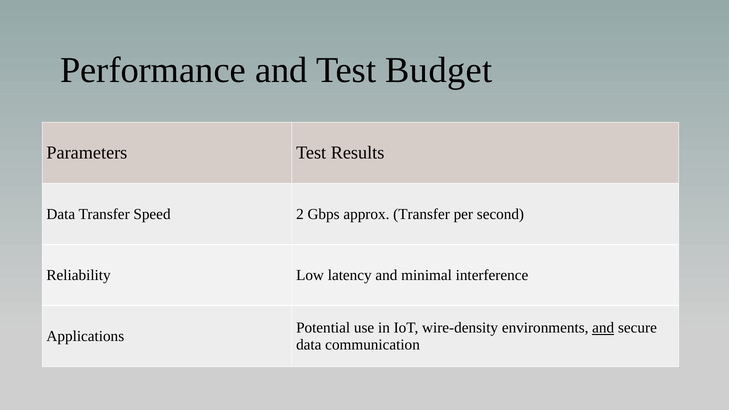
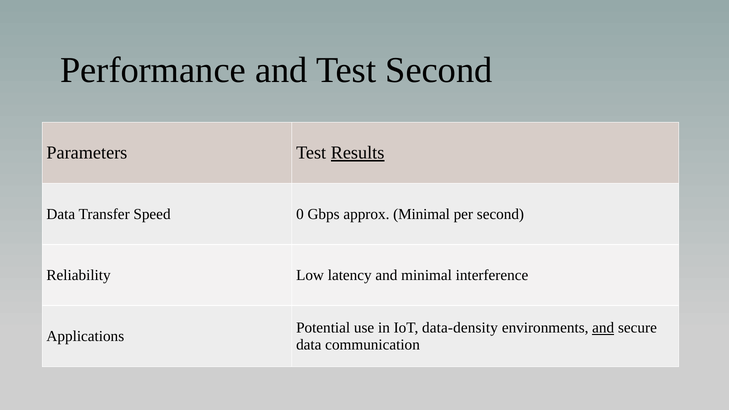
Test Budget: Budget -> Second (439, 70)
Results underline: none -> present (358, 153)
2: 2 -> 0 (300, 214)
approx Transfer: Transfer -> Minimal (422, 214)
wire-density: wire-density -> data-density (460, 328)
